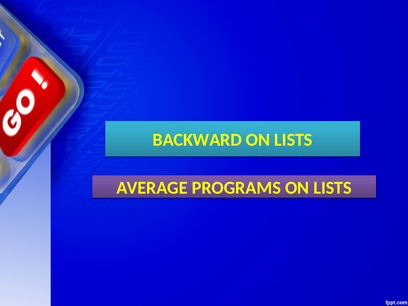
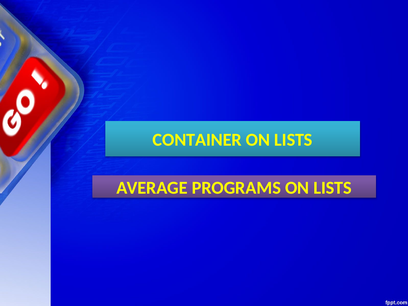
BACKWARD: BACKWARD -> CONTAINER (197, 140)
